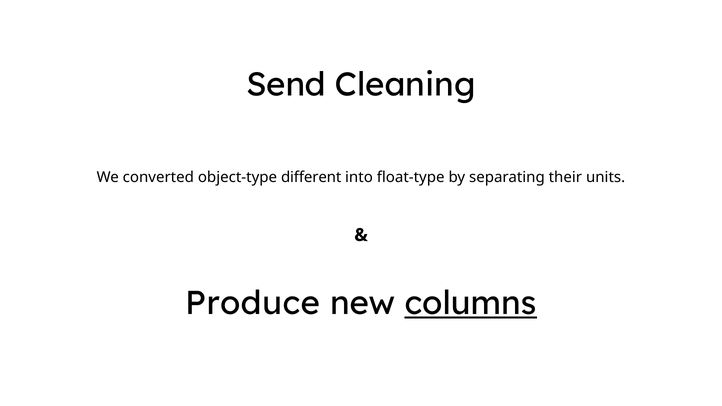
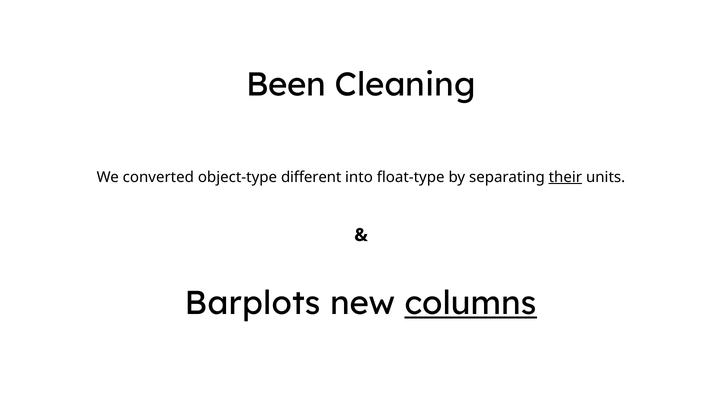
Send: Send -> Been (286, 85)
their underline: none -> present (565, 177)
Produce: Produce -> Barplots (253, 303)
